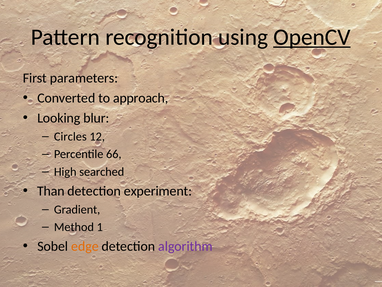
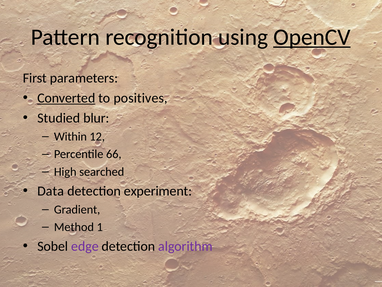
Converted underline: none -> present (66, 98)
approach: approach -> positives (141, 98)
Looking: Looking -> Studied (59, 118)
Circles: Circles -> Within (70, 136)
Than: Than -> Data (51, 191)
edge colour: orange -> purple (85, 246)
